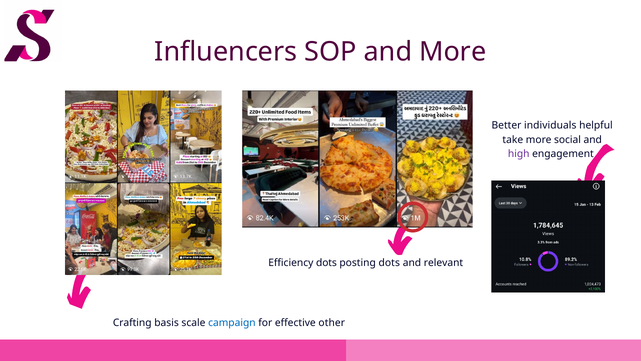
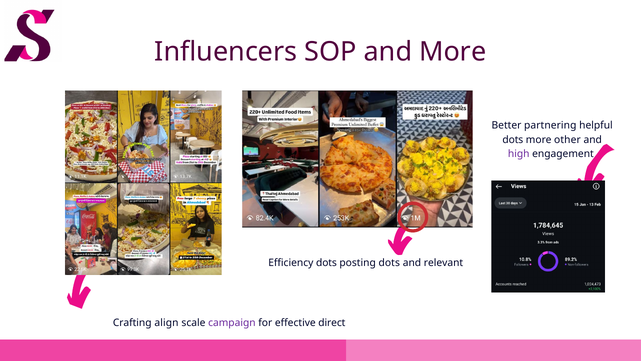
individuals: individuals -> partnering (550, 125)
take: take -> dots (513, 140)
social: social -> other (567, 140)
basis: basis -> align (167, 322)
campaign colour: blue -> purple (232, 322)
other: other -> direct (332, 322)
